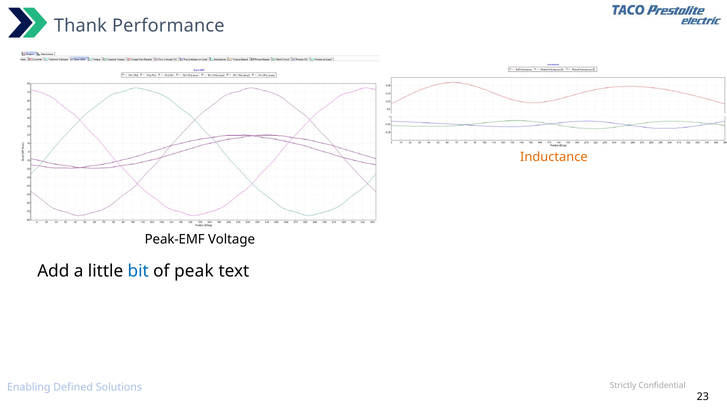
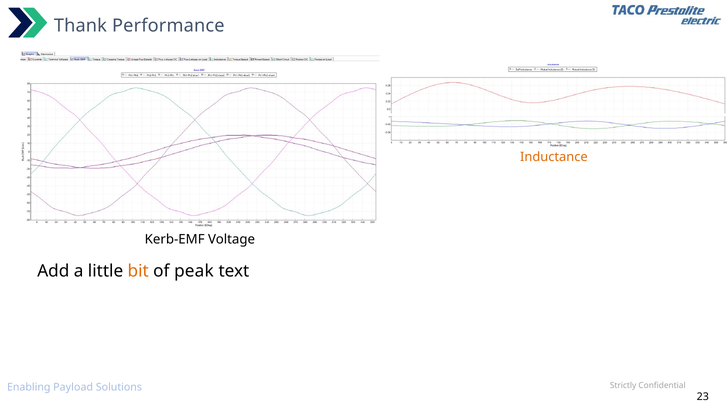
Peak-EMF: Peak-EMF -> Kerb-EMF (175, 239)
bit colour: blue -> orange (138, 271)
Defined: Defined -> Payload (73, 387)
